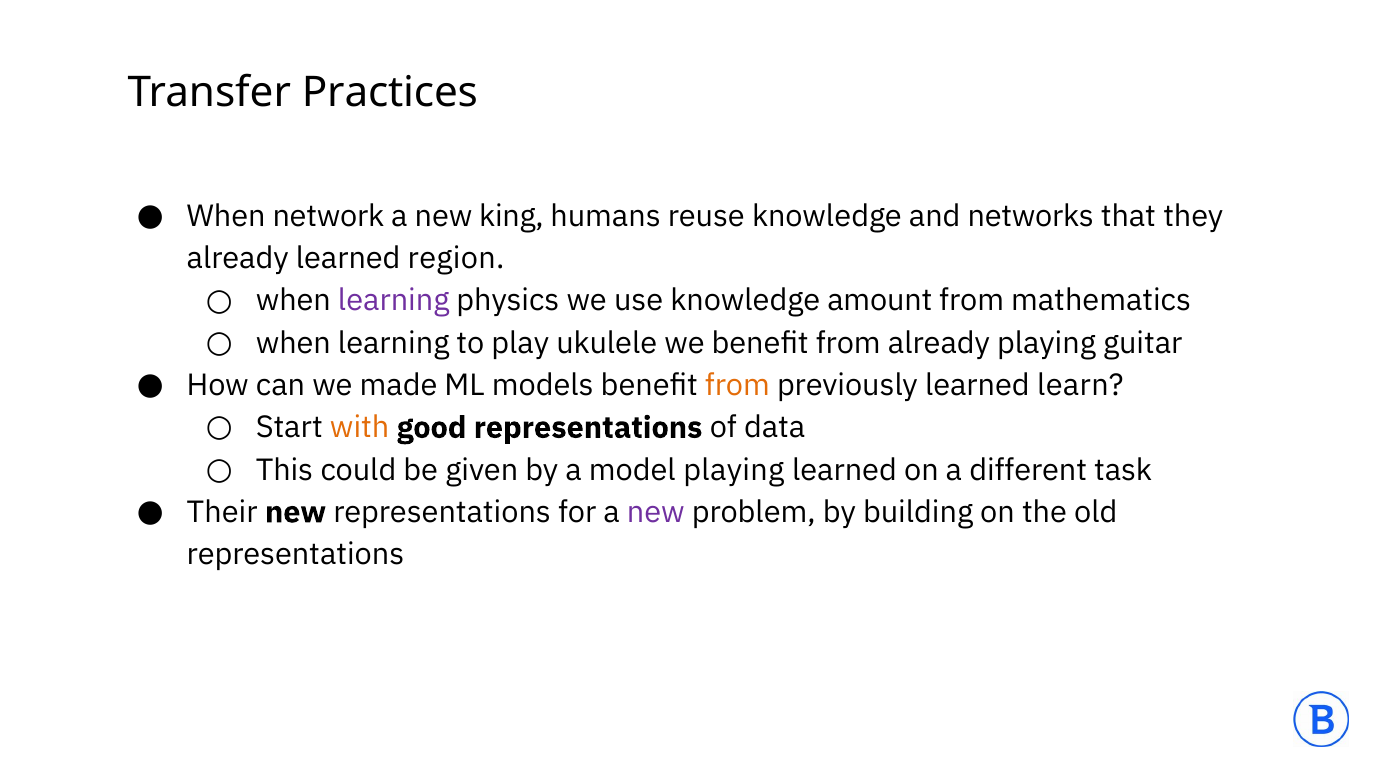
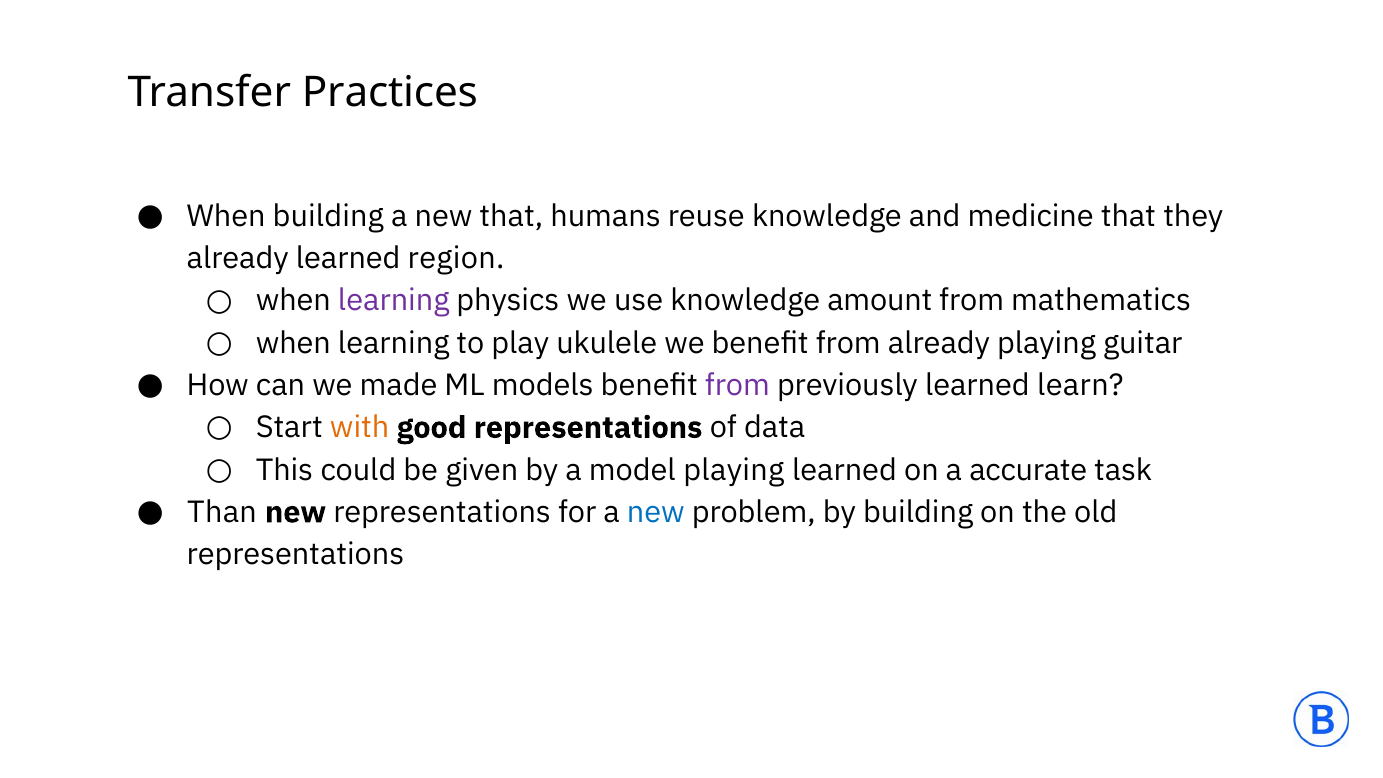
When network: network -> building (328, 216)
new king: king -> that (511, 216)
networks: networks -> medicine (1031, 216)
from colour: orange -> purple (737, 385)
different: different -> accurate (1028, 470)
Their: Their -> Than (222, 512)
new colour: purple -> blue (656, 512)
